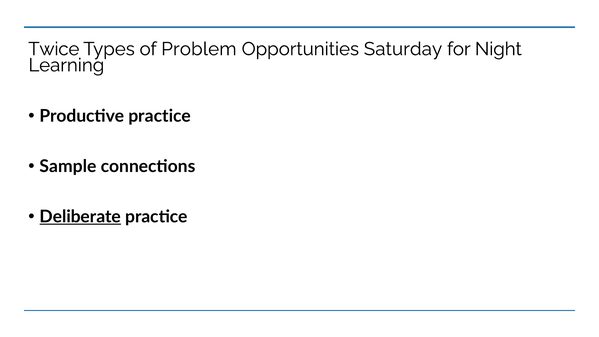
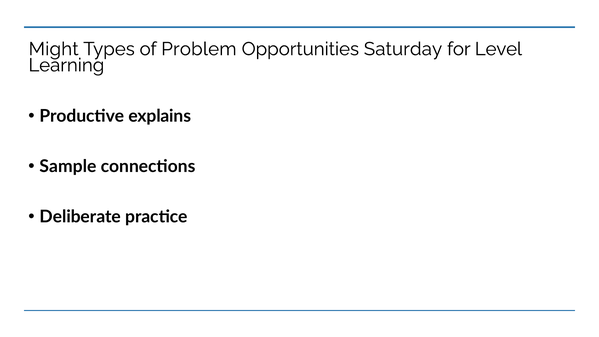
Twice: Twice -> Might (54, 49)
Night: Night -> Level (498, 49)
Productive practice: practice -> explains (160, 116)
Deliberate underline: present -> none (80, 217)
